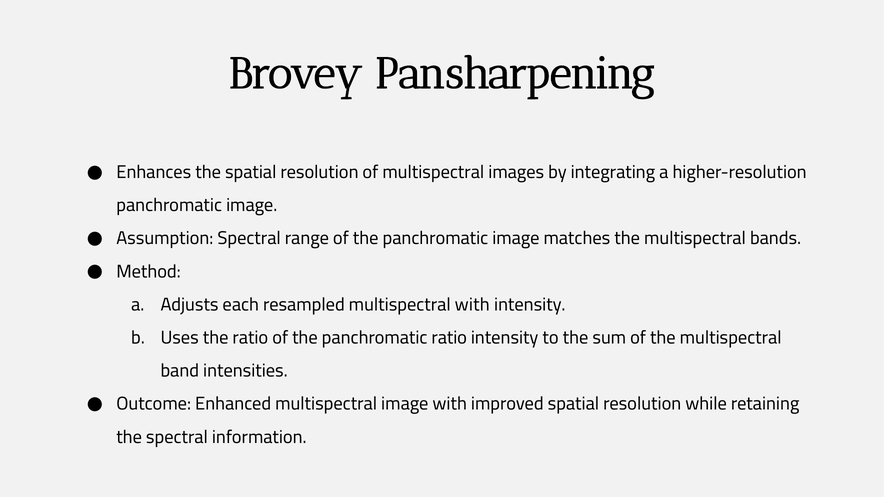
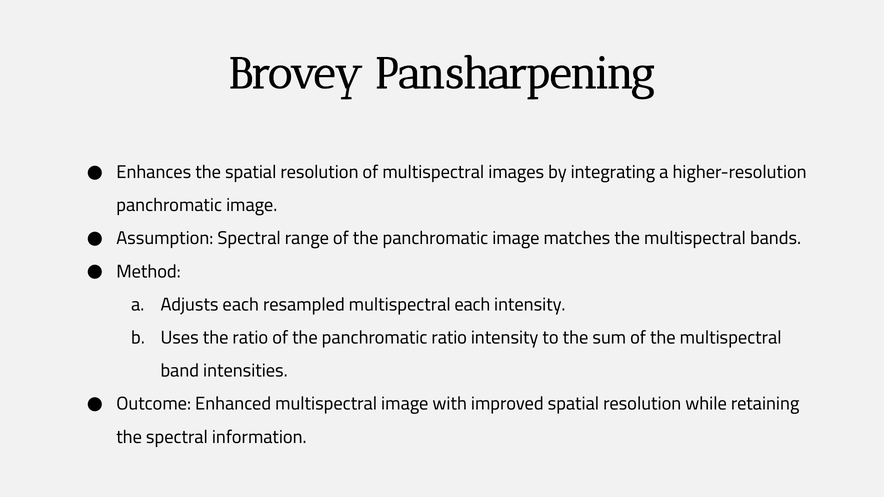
multispectral with: with -> each (472, 305)
